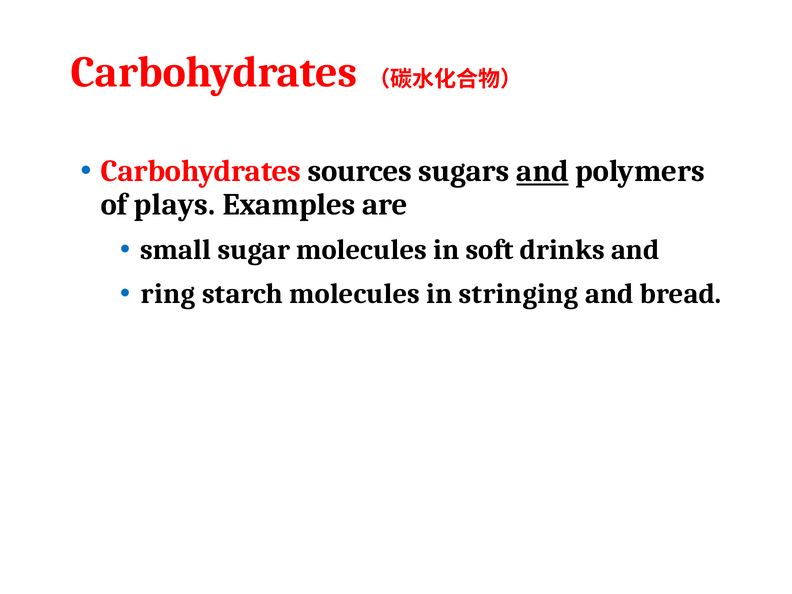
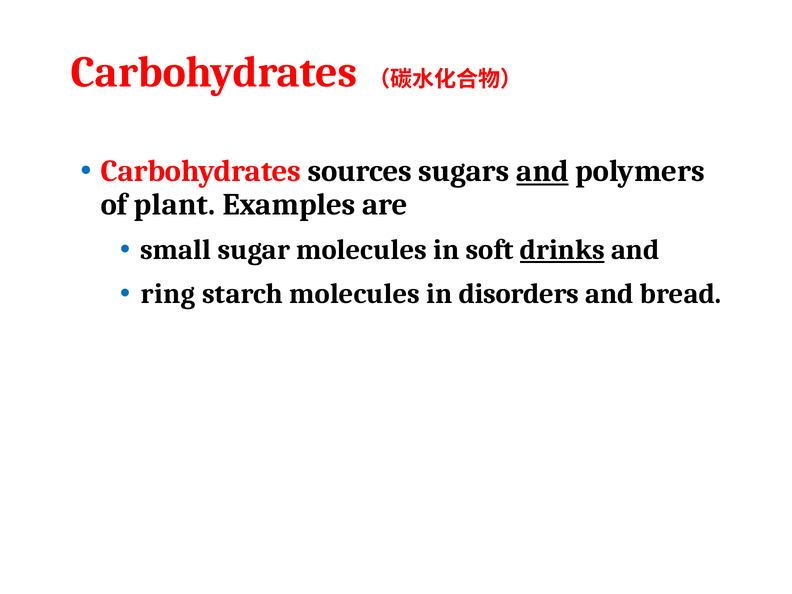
plays: plays -> plant (175, 204)
drinks underline: none -> present (562, 250)
stringing: stringing -> disorders (519, 294)
